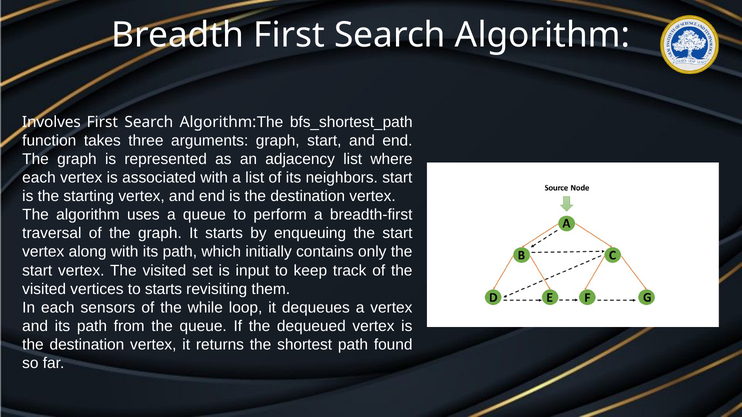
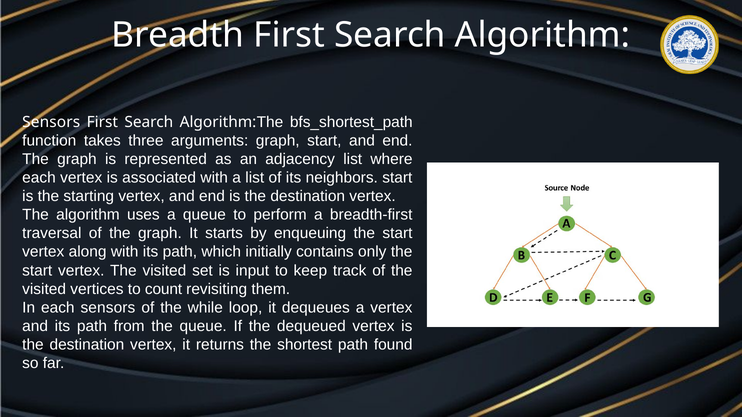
Involves: Involves -> Sensors (51, 122)
to starts: starts -> count (164, 289)
